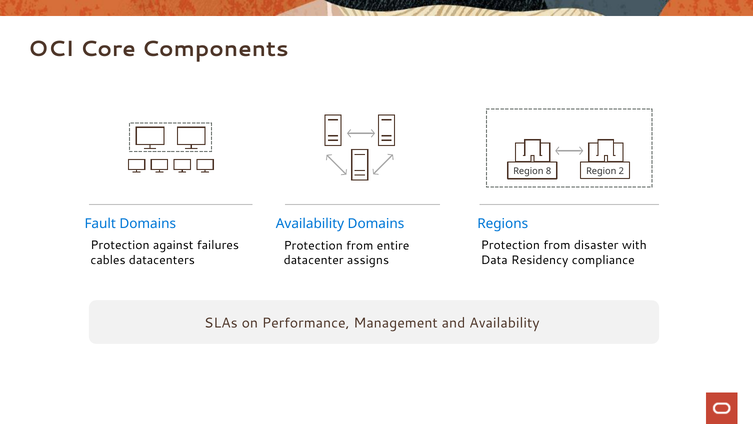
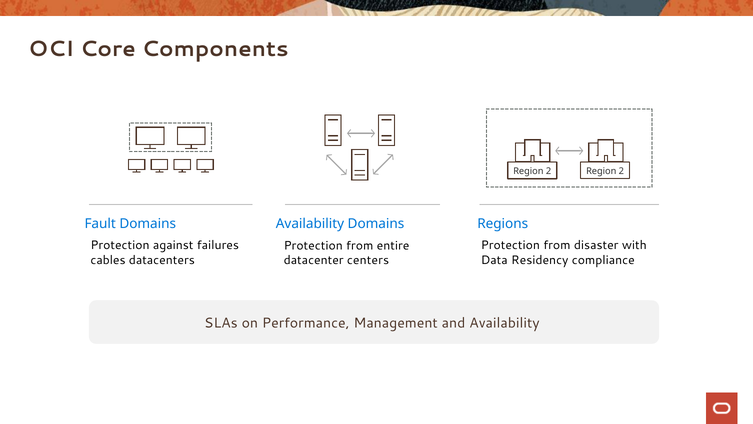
8: 8 -> 2 (549, 171)
assigns: assigns -> centers (368, 260)
